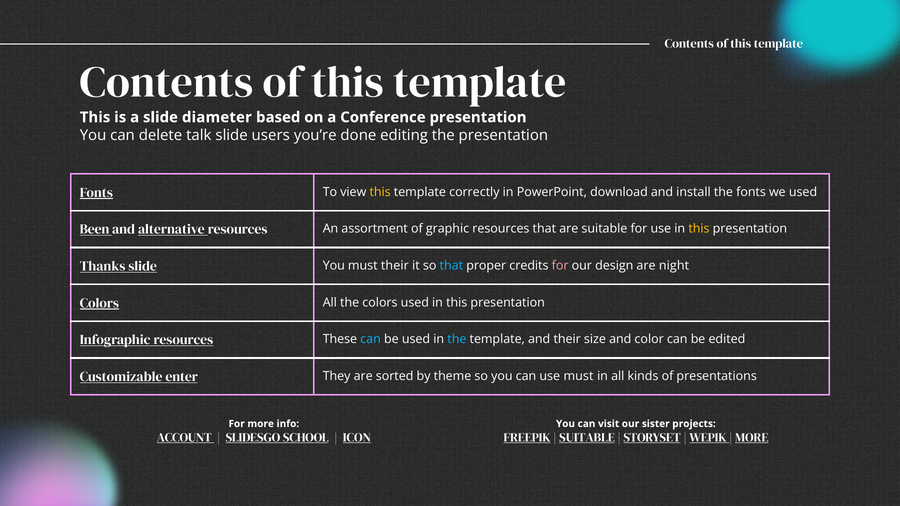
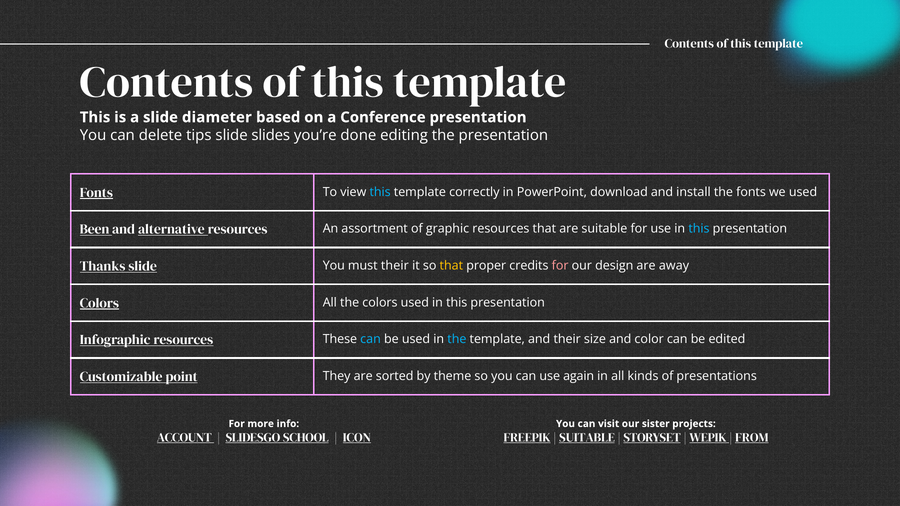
talk: talk -> tips (199, 135)
users: users -> slides (271, 135)
this colour: yellow -> light blue (380, 192)
this colour: yellow -> light blue (699, 229)
that colour: light blue -> yellow (451, 266)
night: night -> away (674, 266)
enter: enter -> point (182, 377)
use must: must -> again (579, 376)
MORE: MORE -> FROM (752, 438)
